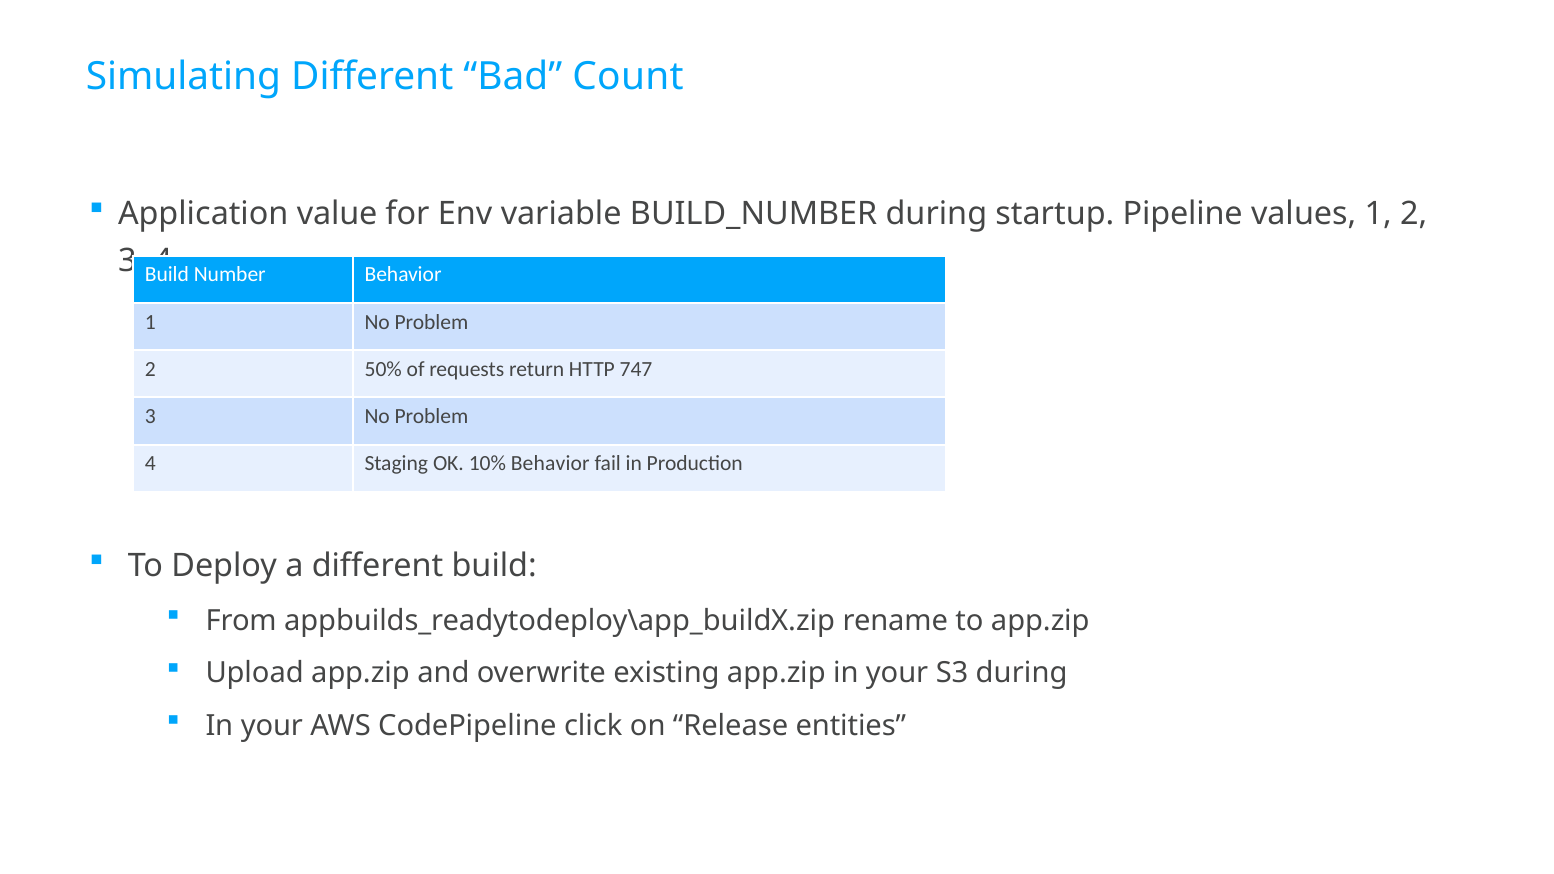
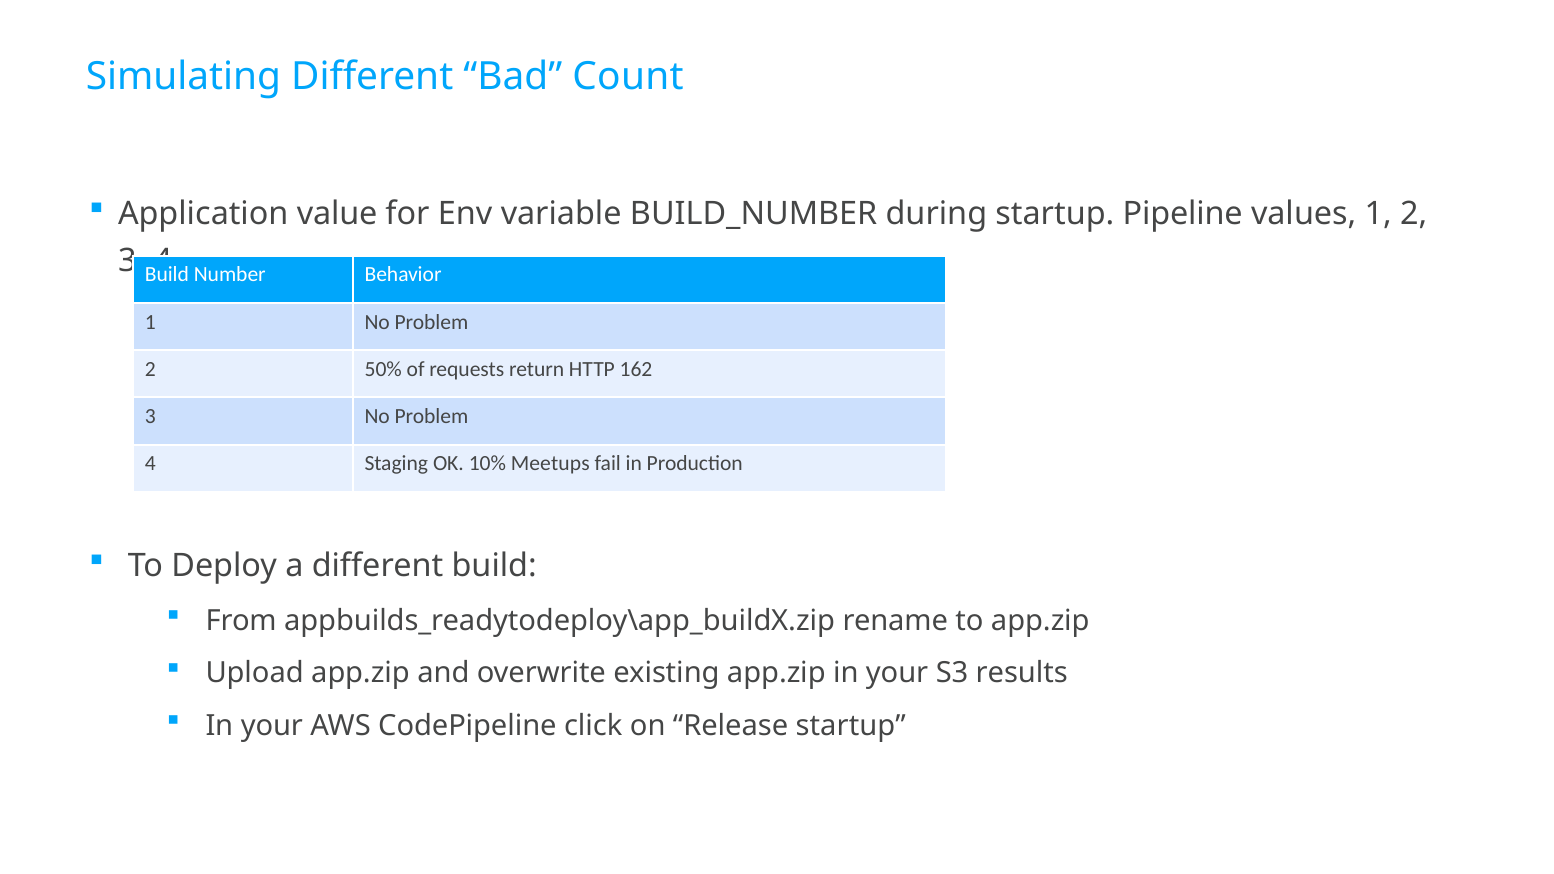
747: 747 -> 162 (636, 369)
10% Behavior: Behavior -> Meetups (550, 464)
S3 during: during -> results (1022, 673)
Release entities: entities -> startup (851, 726)
